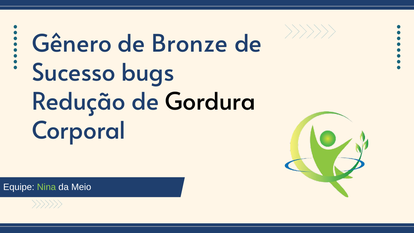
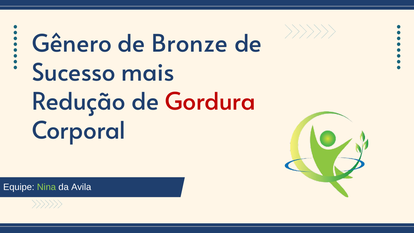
bugs: bugs -> mais (148, 73)
Gordura colour: black -> red (210, 102)
Meio: Meio -> Avila (81, 187)
